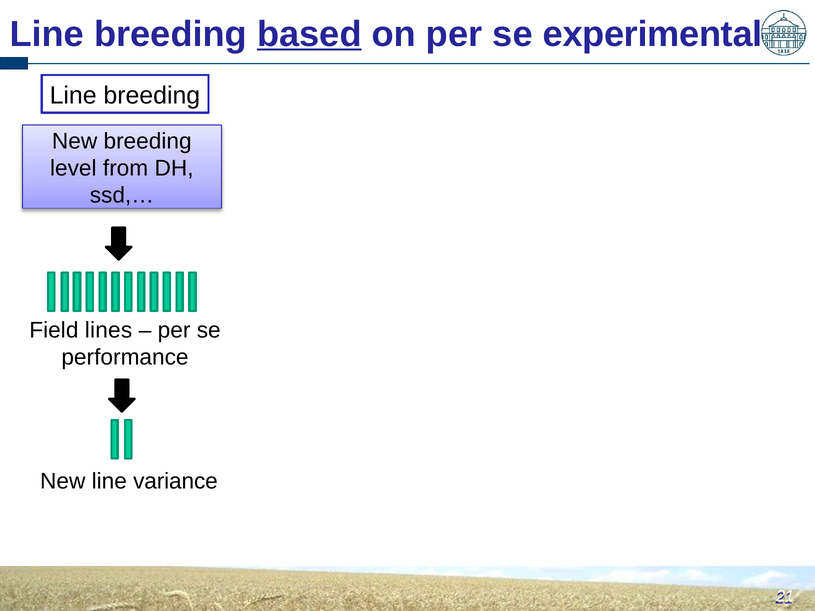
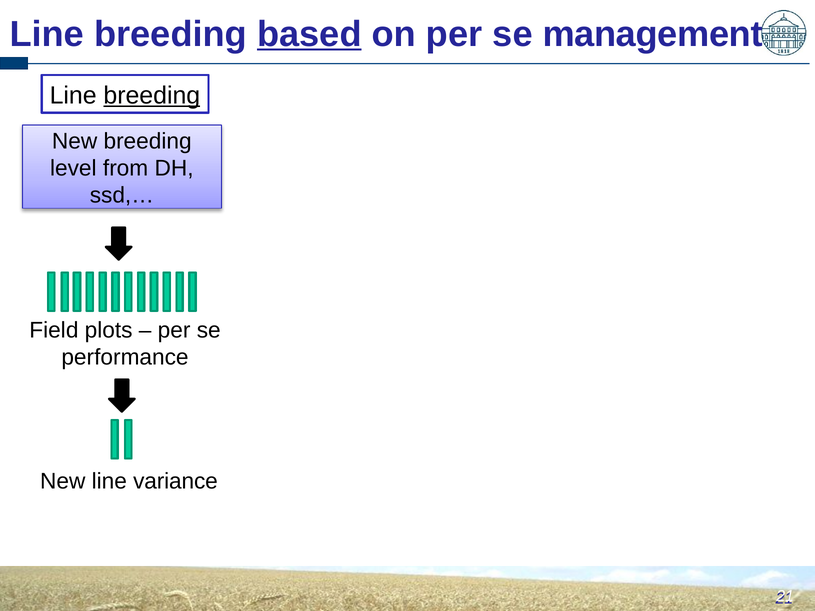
experimental: experimental -> management (653, 34)
breeding underline: none -> present (152, 96)
lines: lines -> plots (109, 330)
